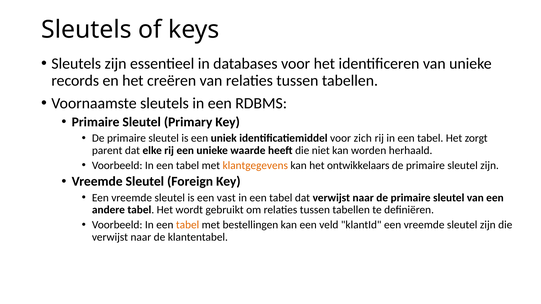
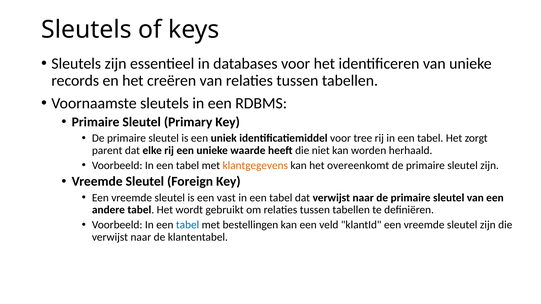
zich: zich -> tree (363, 138)
ontwikkelaars: ontwikkelaars -> overeenkomt (358, 166)
tabel colour: orange -> blue (188, 225)
